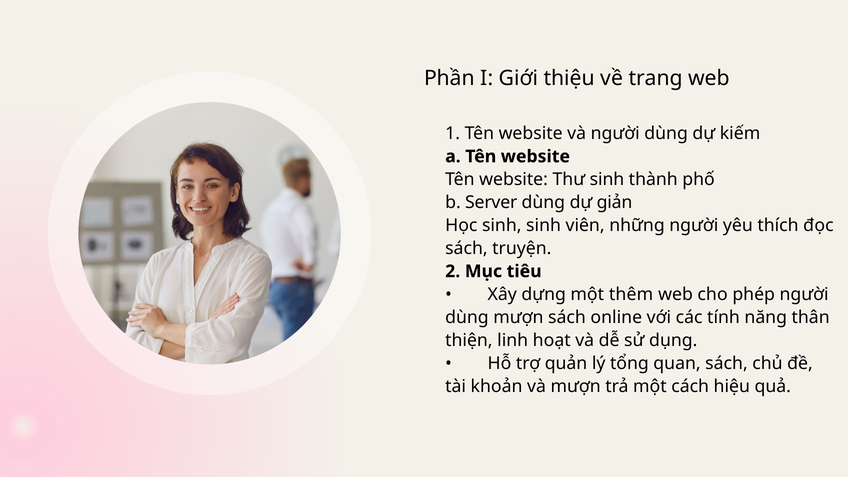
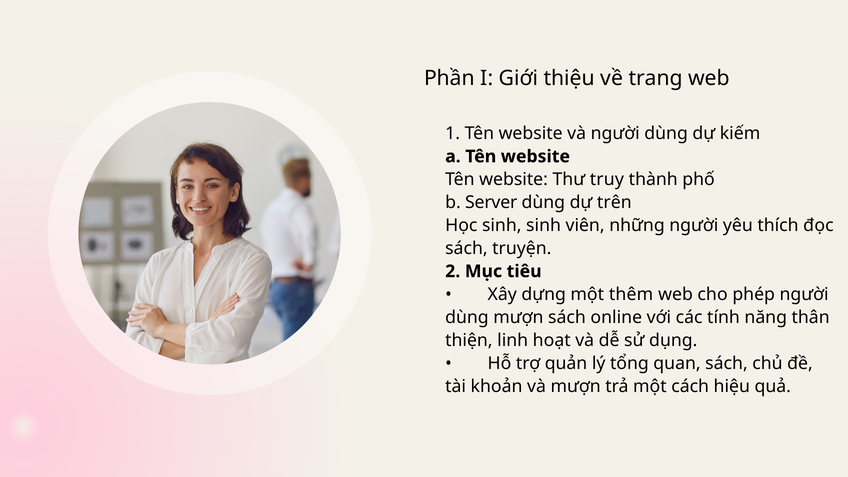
Thư sinh: sinh -> truy (607, 179)
giản: giản -> trên (614, 202)
